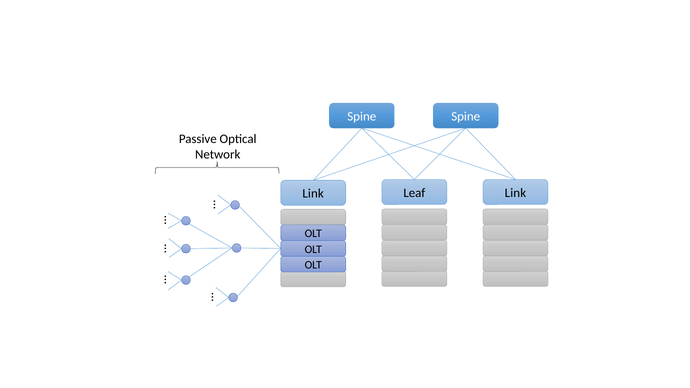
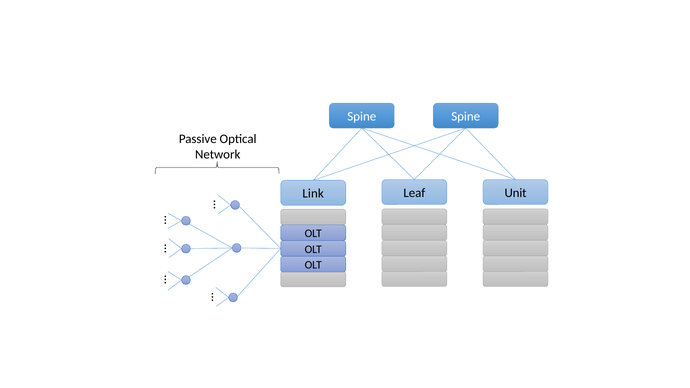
Leaf Link: Link -> Unit (516, 193)
